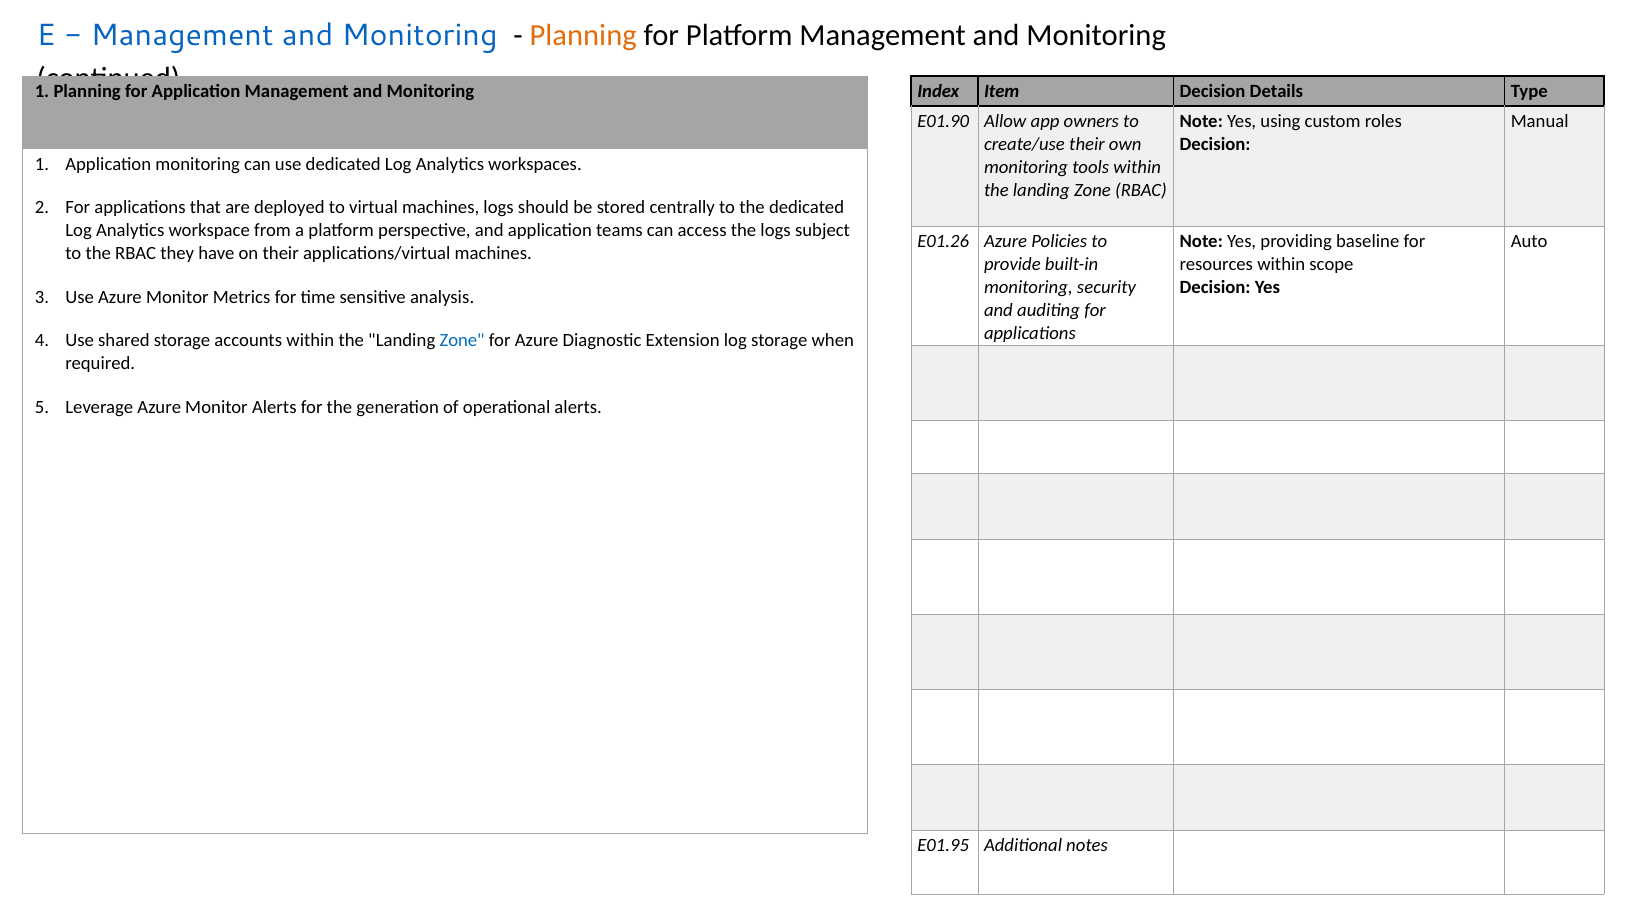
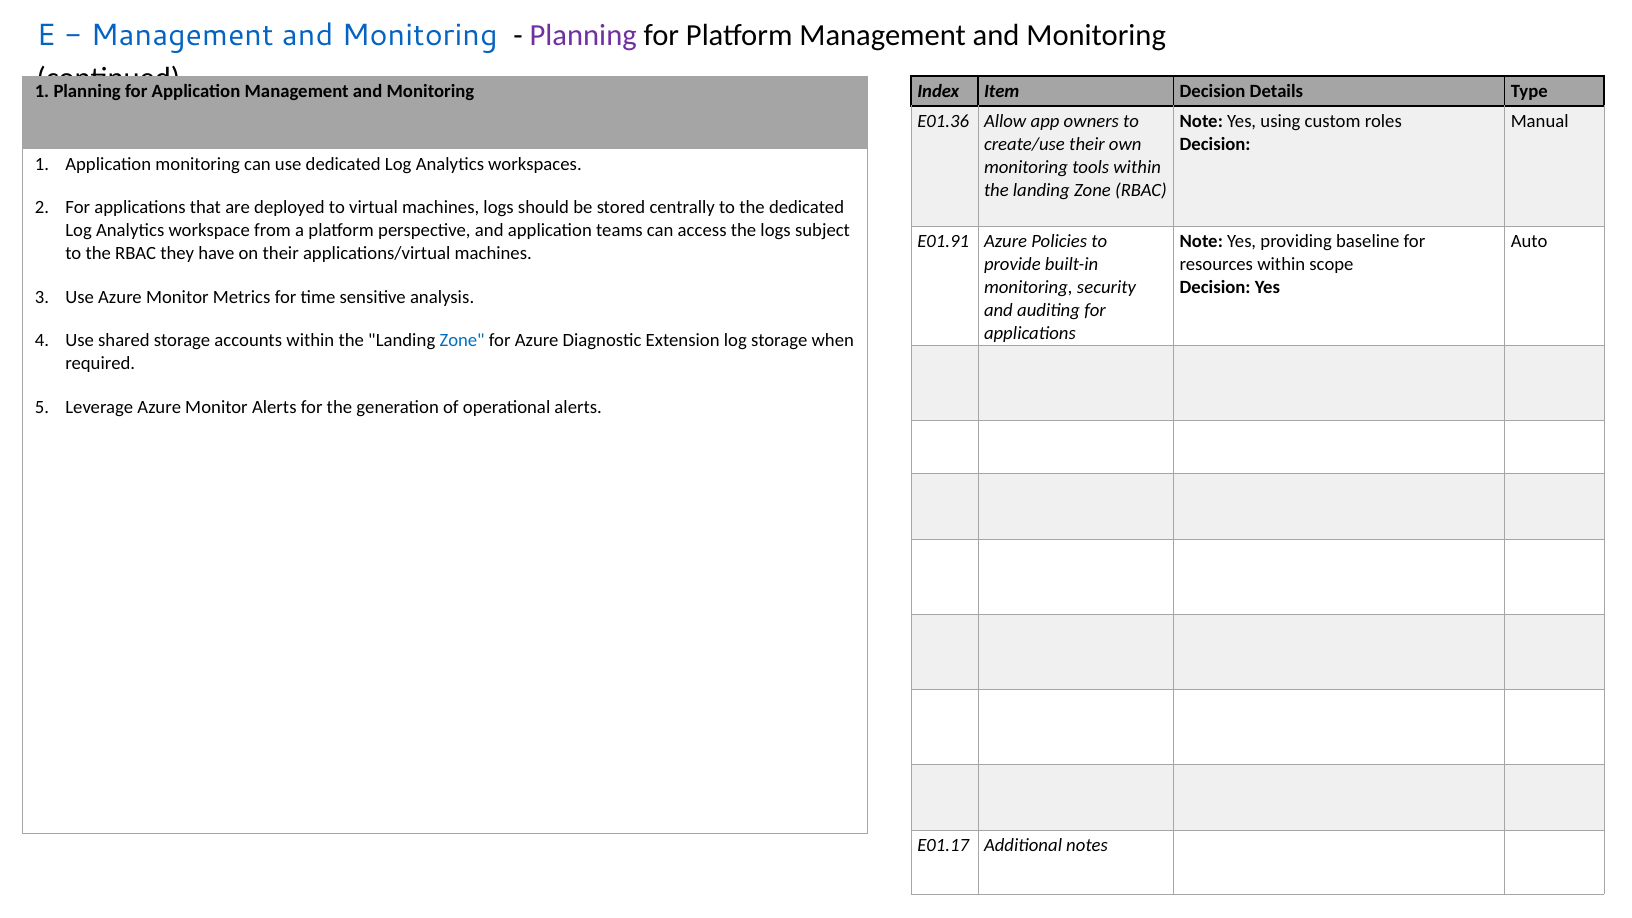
Planning colour: orange -> purple (583, 35)
E01.90: E01.90 -> E01.36 (943, 121)
E01.26: E01.26 -> E01.91 (943, 241)
E01.95: E01.95 -> E01.17 (943, 845)
